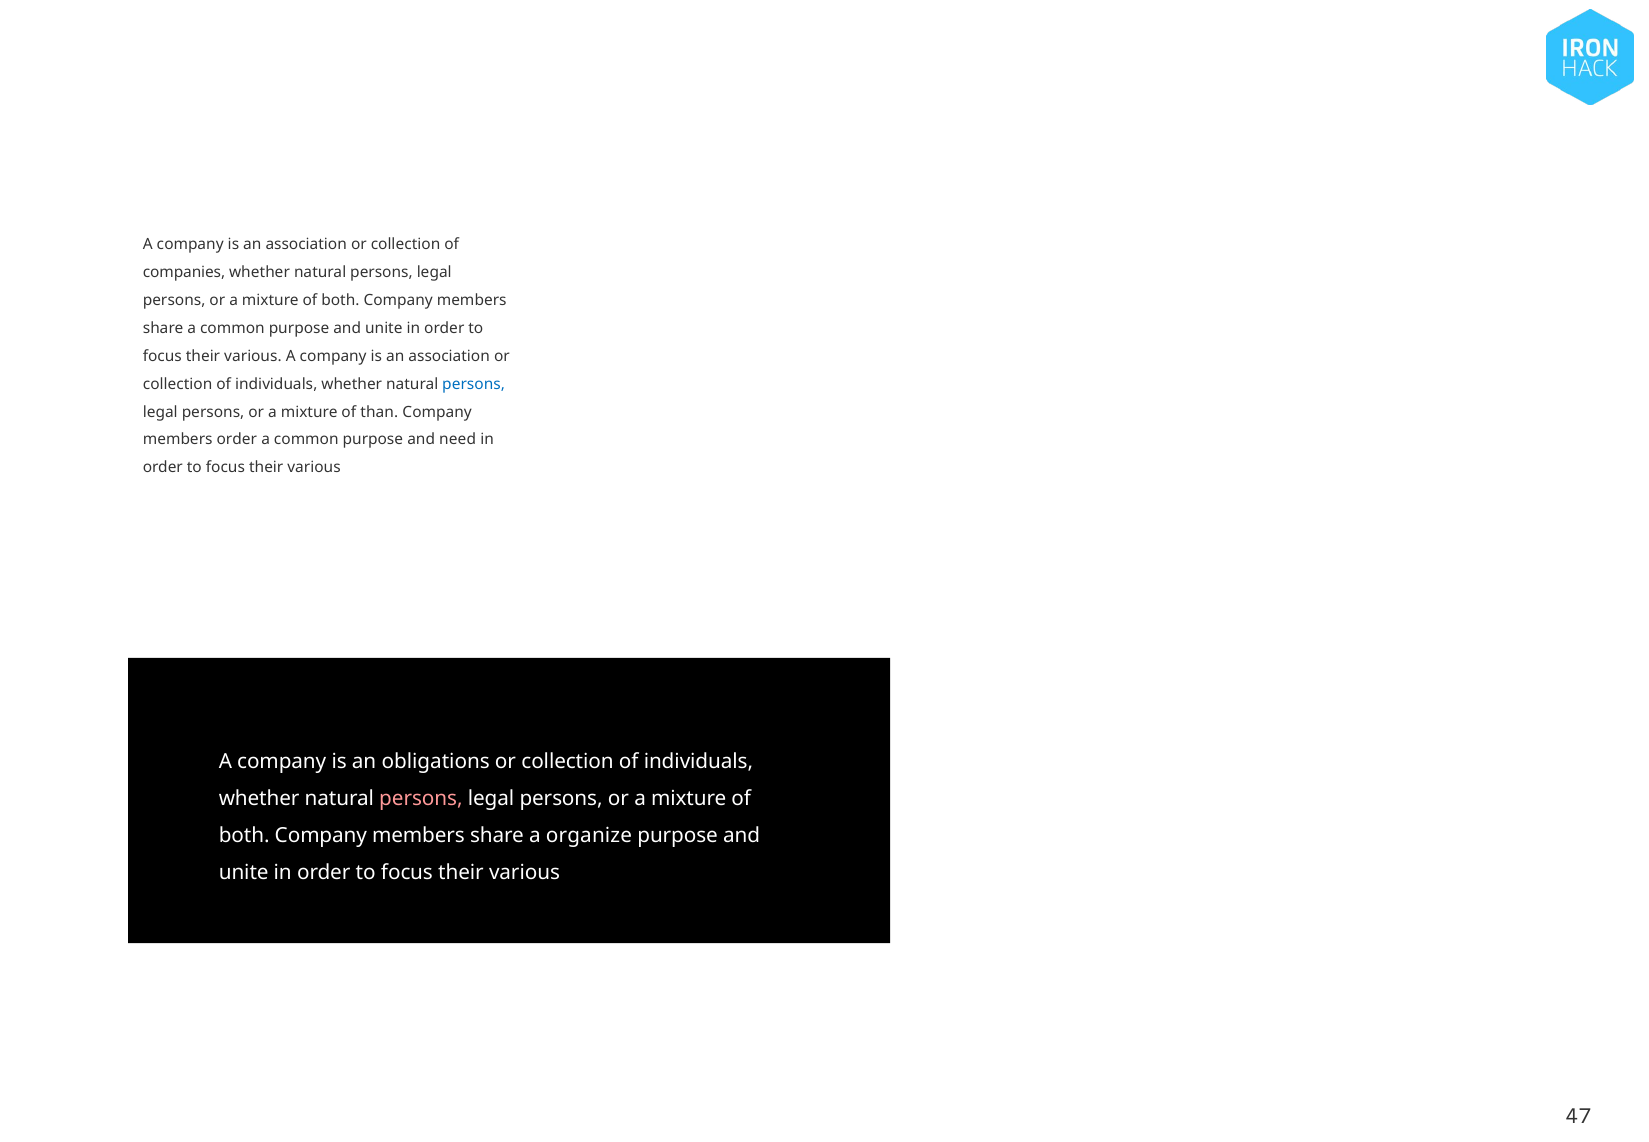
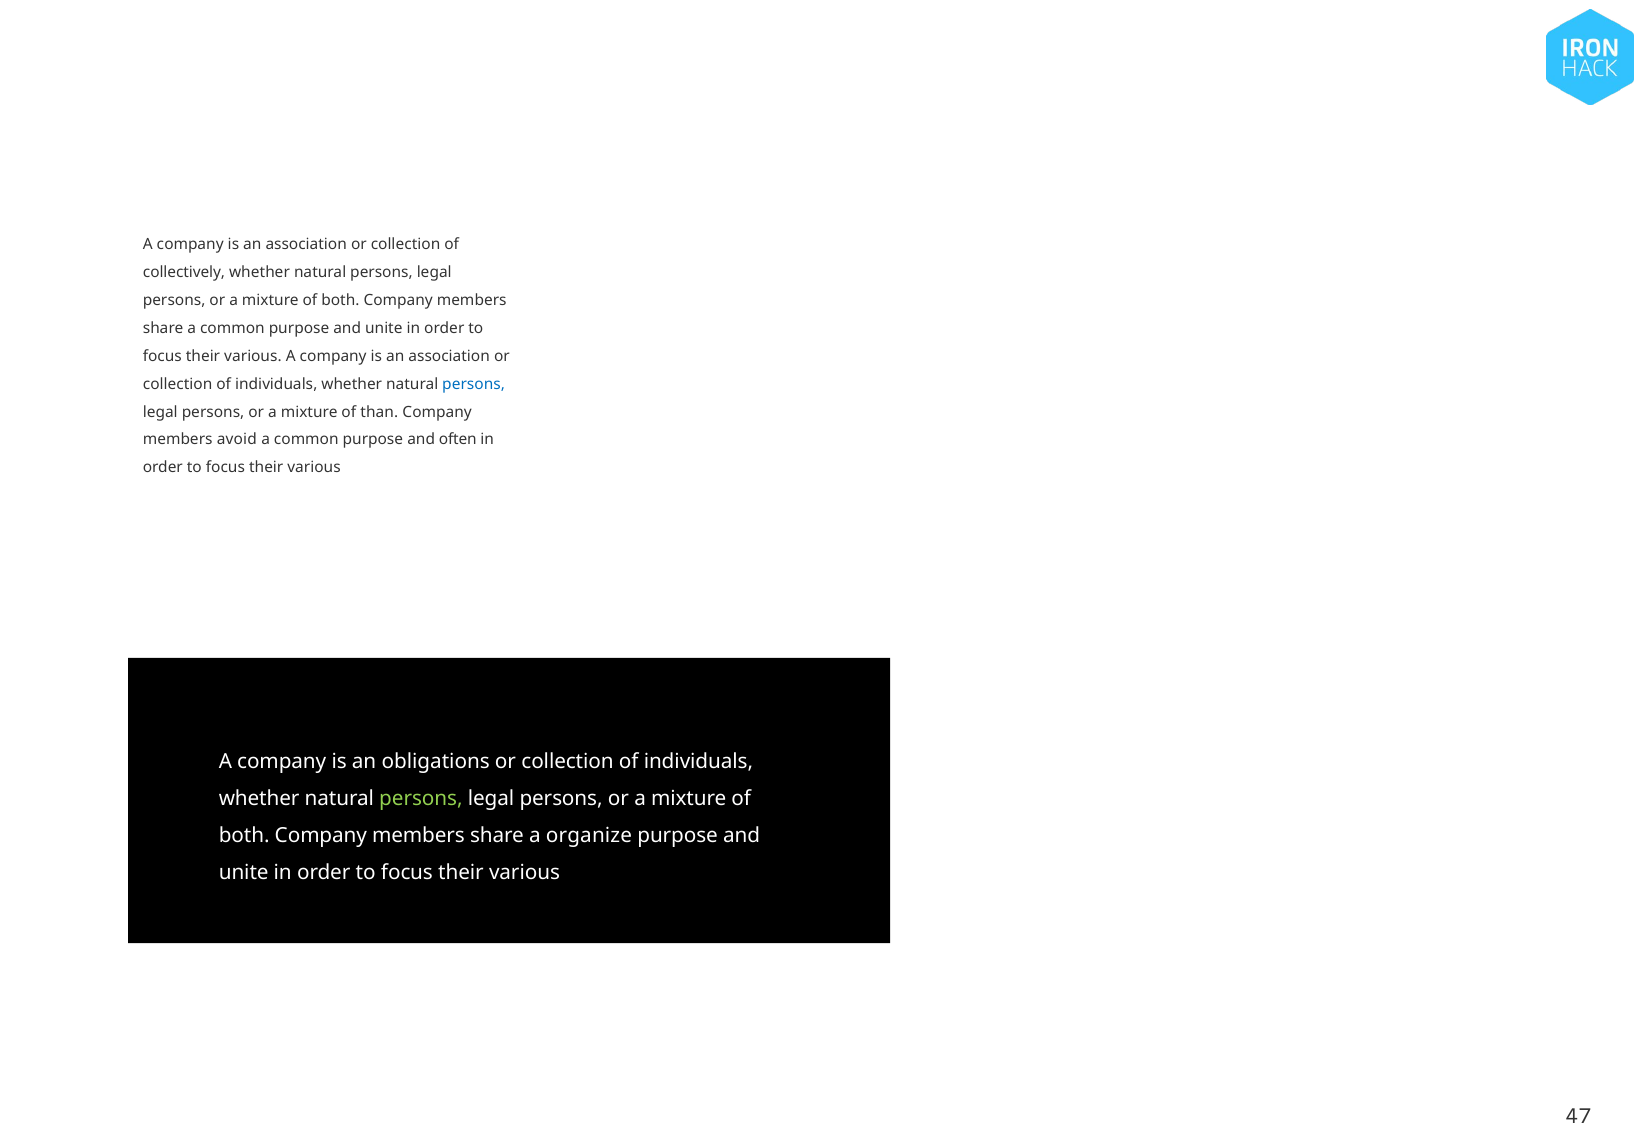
companies: companies -> collectively (184, 272)
members order: order -> avoid (237, 440)
need: need -> often (458, 440)
persons colour: pink -> light green (421, 798)
